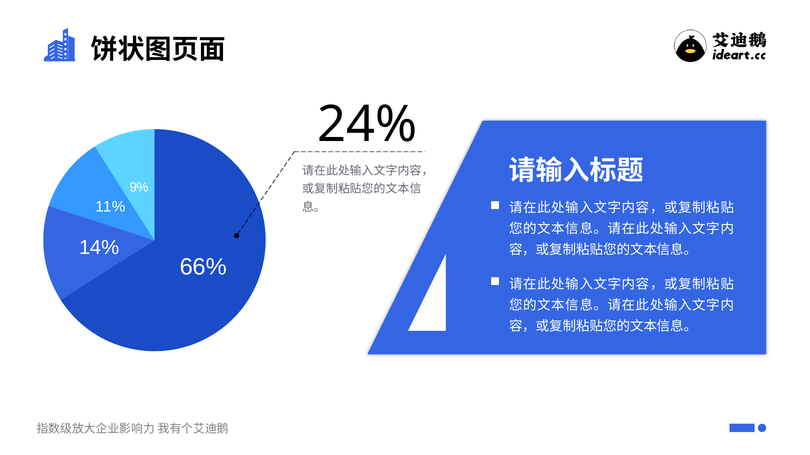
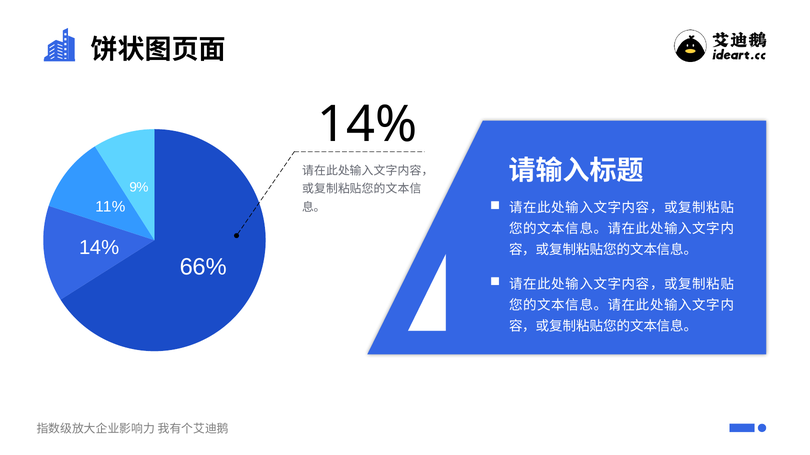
24%: 24% -> 14% (367, 125)
